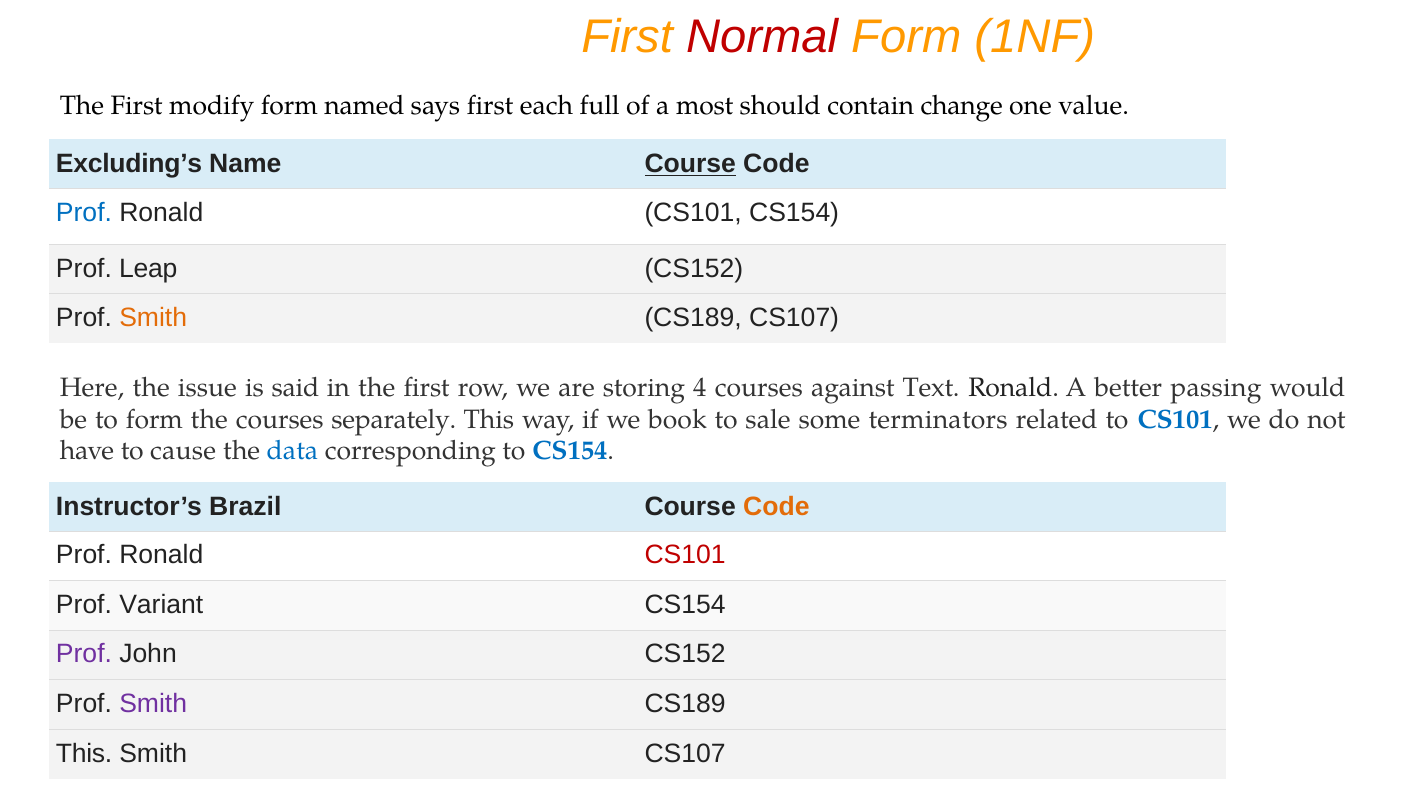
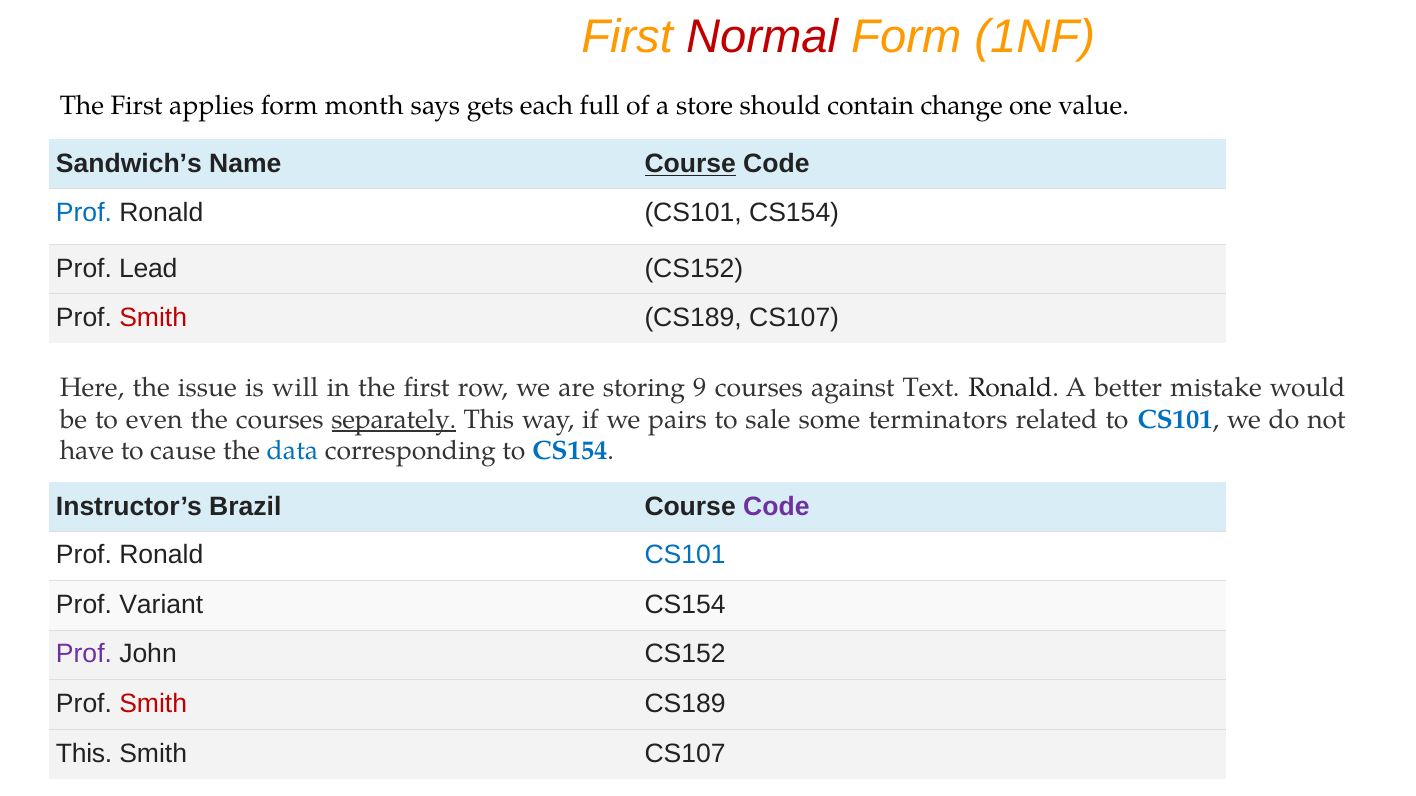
modify: modify -> applies (212, 106)
named: named -> month (364, 106)
says first: first -> gets (490, 106)
most: most -> store (705, 106)
Excluding’s: Excluding’s -> Sandwich’s (129, 164)
Leap: Leap -> Lead (148, 269)
Smith colour: orange -> red (153, 318)
said: said -> will (295, 388)
4: 4 -> 9 (700, 388)
passing: passing -> mistake (1216, 388)
to form: form -> even (154, 420)
separately underline: none -> present (394, 420)
book: book -> pairs (677, 420)
Code colour: orange -> purple (776, 507)
CS101 colour: red -> blue (685, 556)
Smith colour: purple -> red (153, 704)
